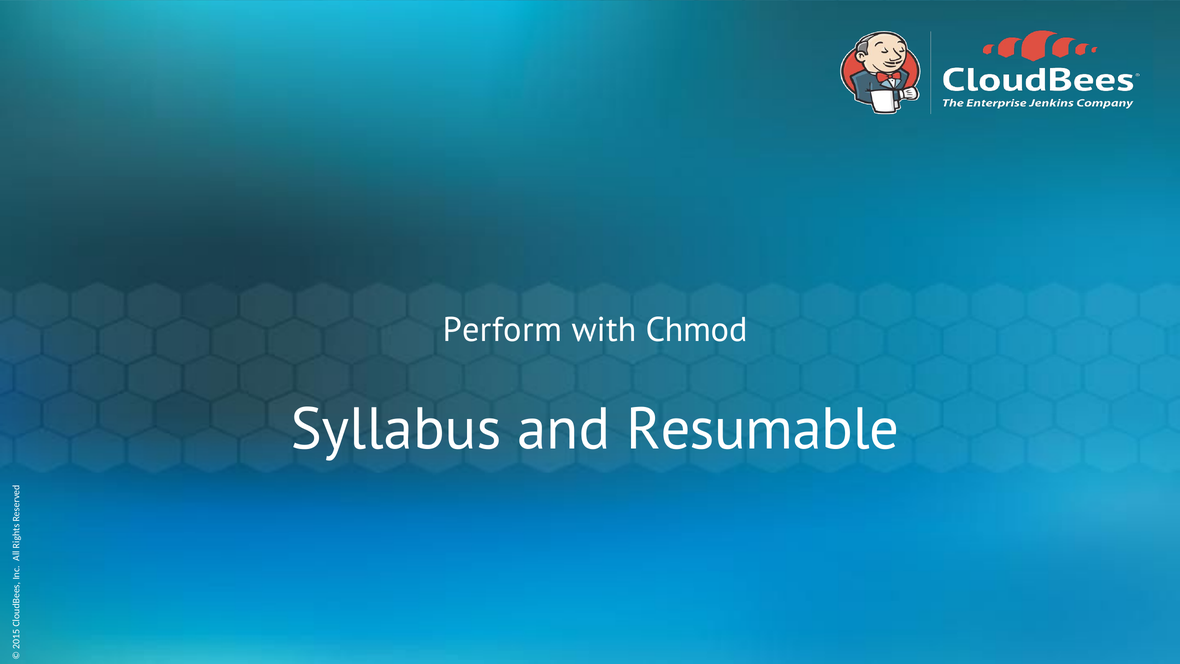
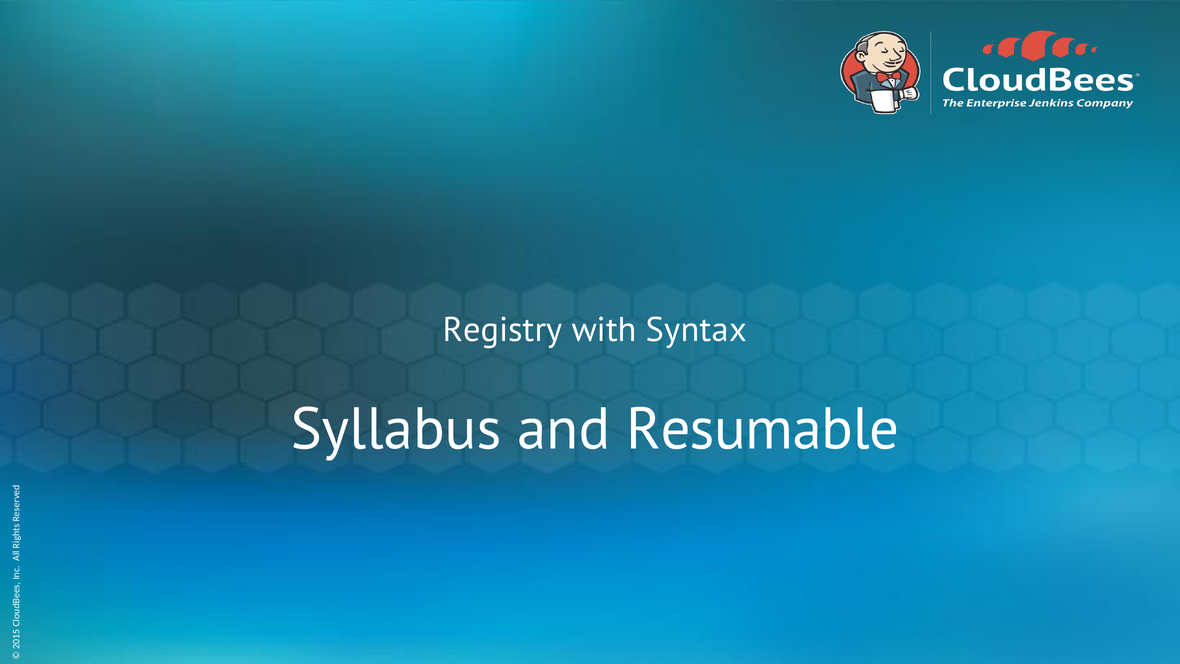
Perform: Perform -> Registry (502, 330)
Chmod: Chmod -> Syntax (696, 330)
